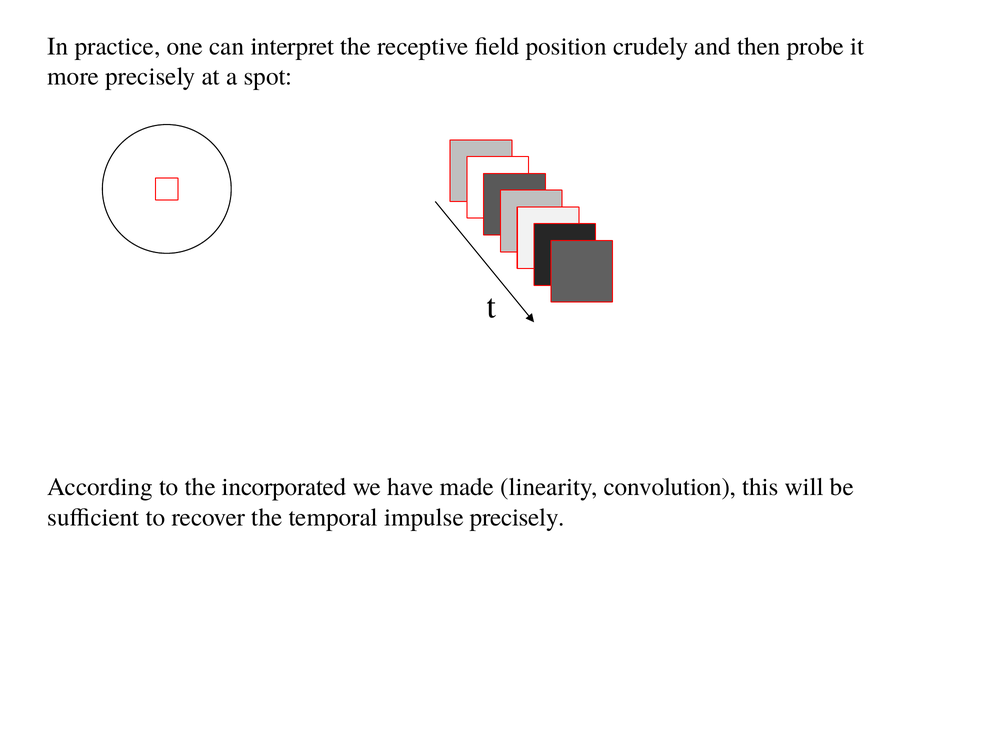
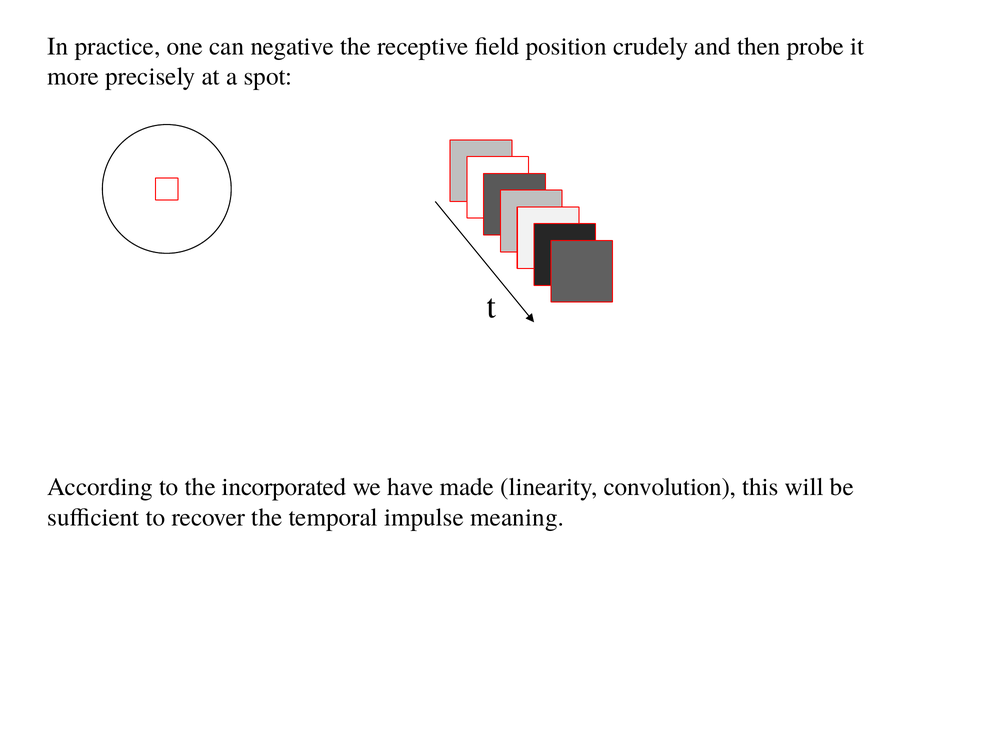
interpret: interpret -> negative (292, 46)
impulse precisely: precisely -> meaning (517, 518)
